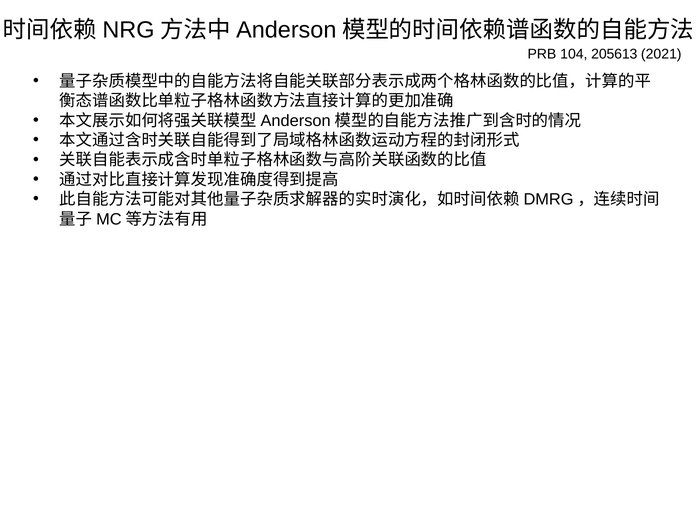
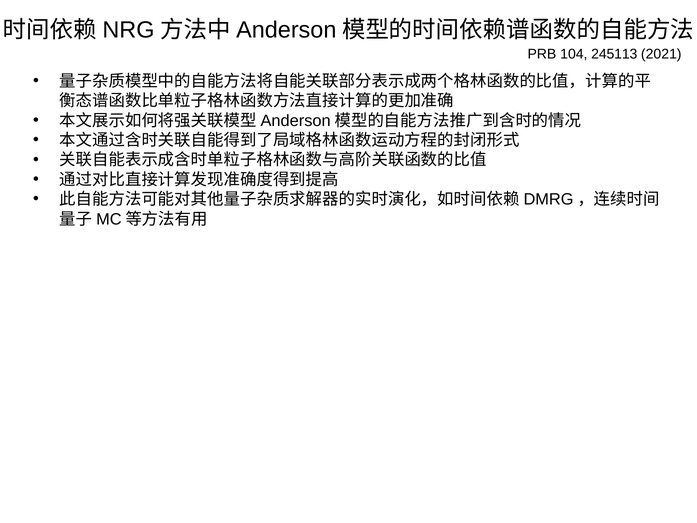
205613: 205613 -> 245113 (614, 54)
